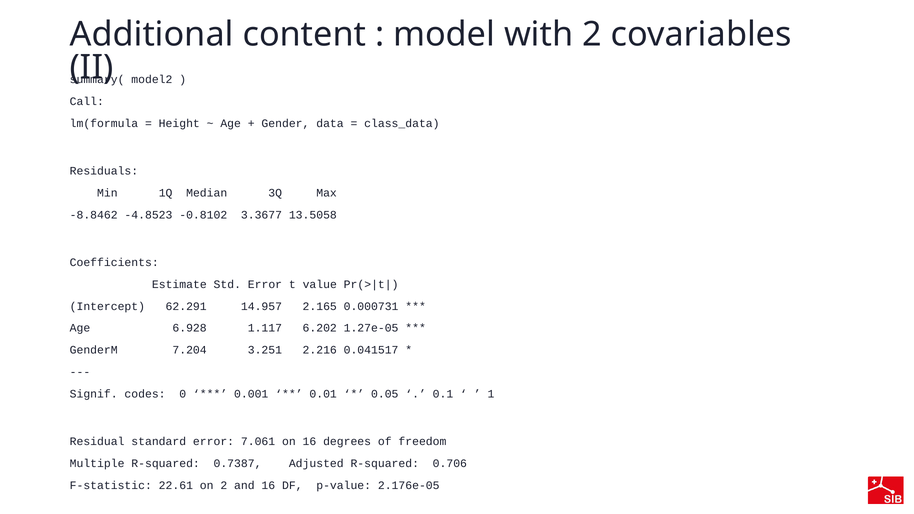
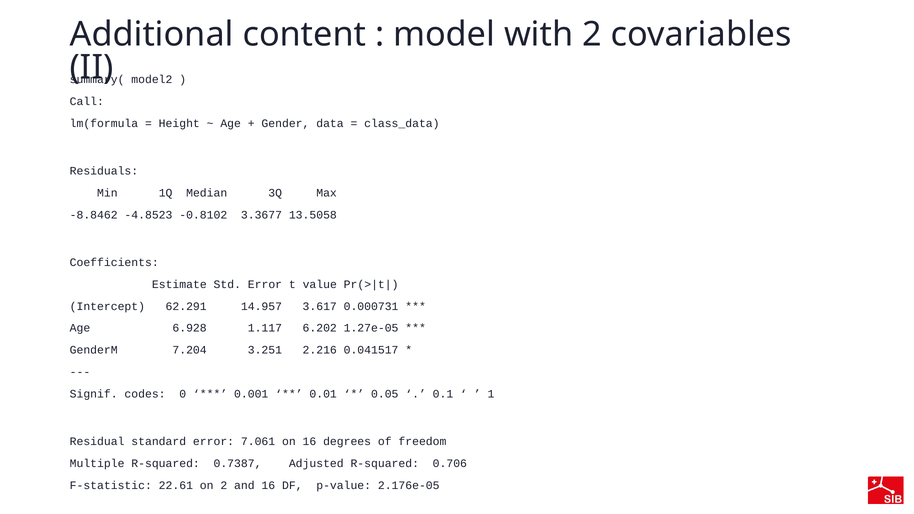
2.165: 2.165 -> 3.617 (320, 306)
